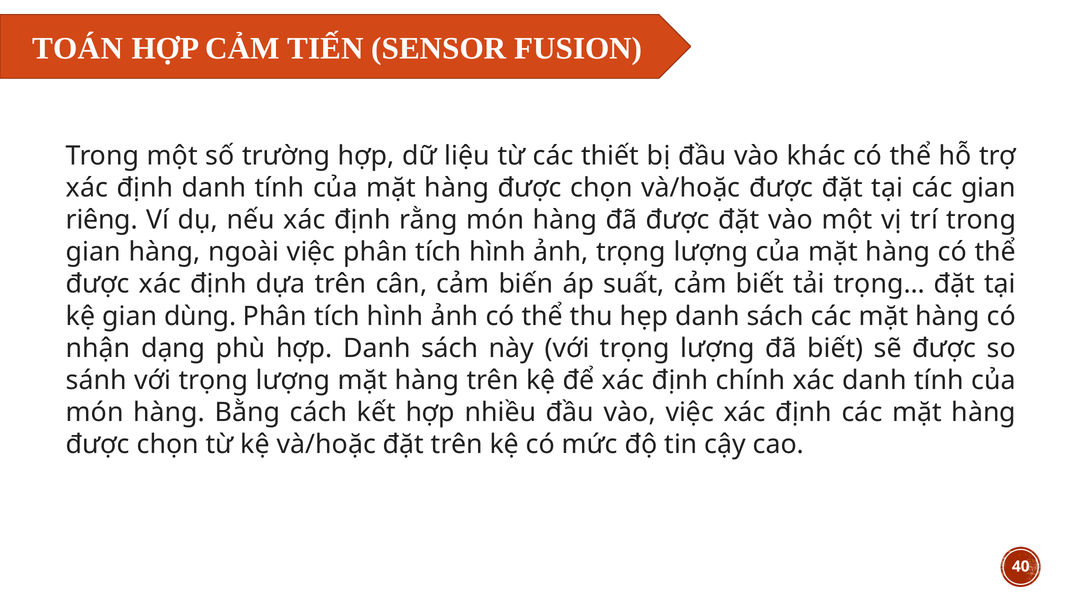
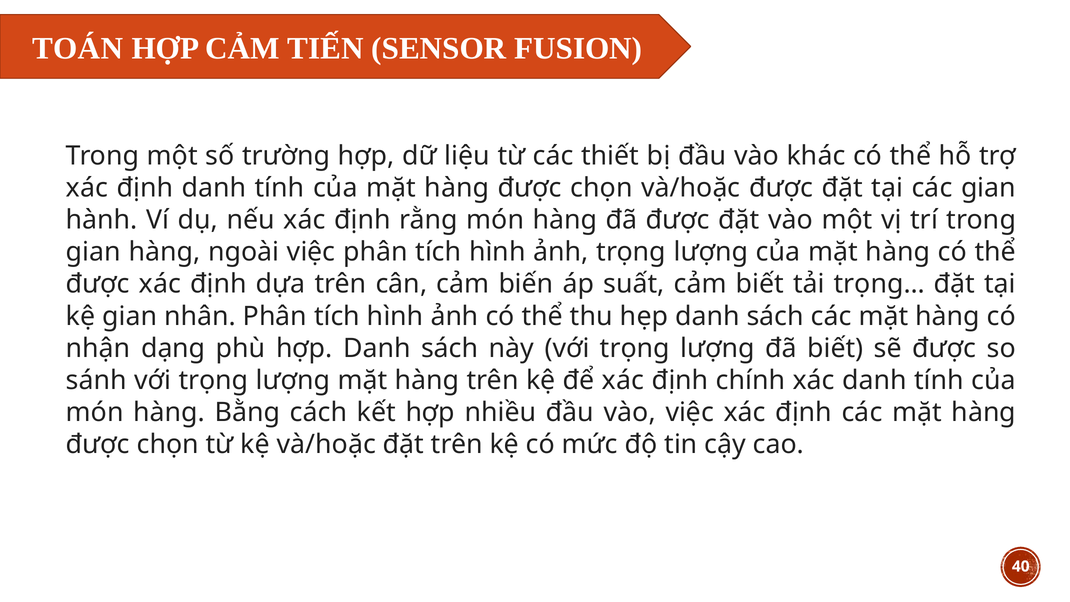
riêng: riêng -> hành (102, 220)
dùng: dùng -> nhân (200, 316)
